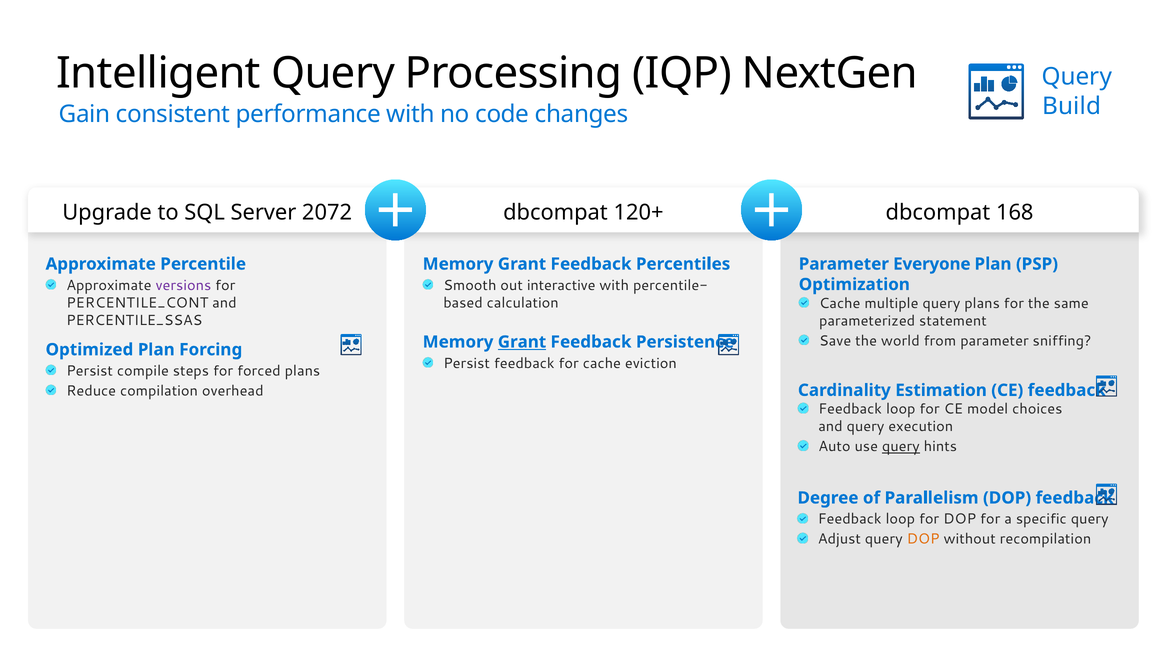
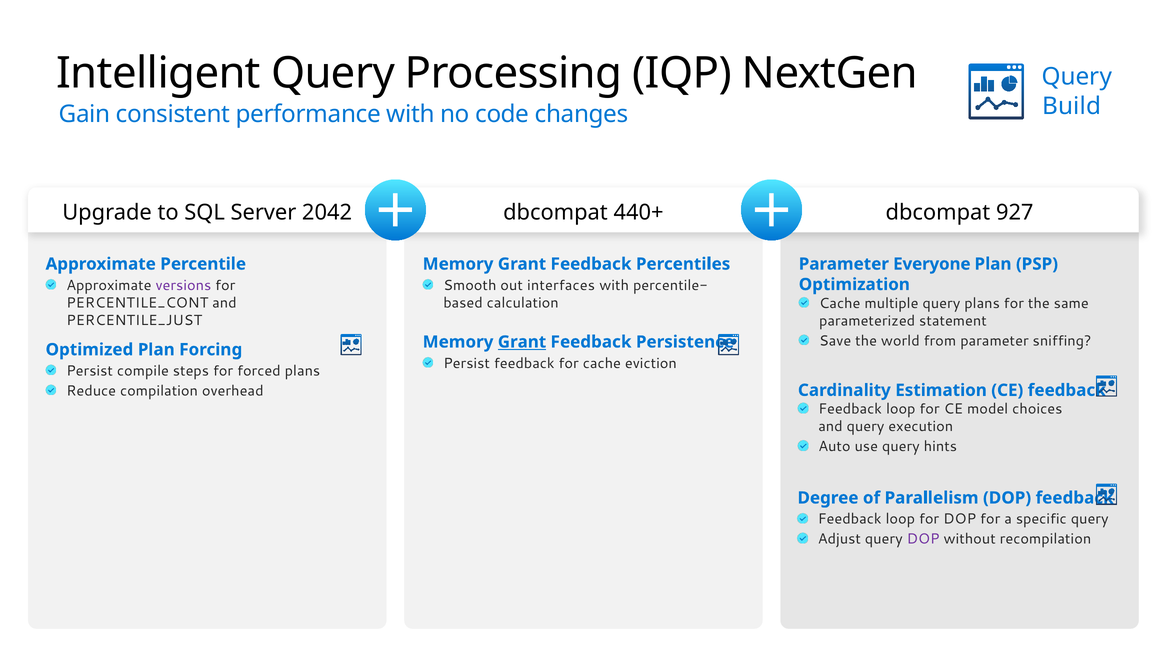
2072: 2072 -> 2042 (327, 212)
120+: 120+ -> 440+ (639, 212)
168: 168 -> 927 (1015, 212)
interactive: interactive -> interfaces (561, 285)
PERCENTILE_SSAS: PERCENTILE_SSAS -> PERCENTILE_JUST (134, 320)
query underline: present -> none (901, 446)
DOP colour: orange -> purple (923, 539)
